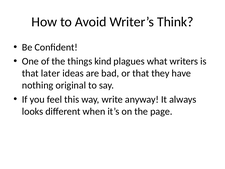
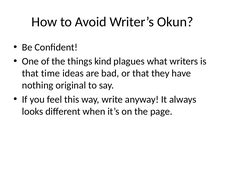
Think: Think -> Okun (175, 22)
later: later -> time (50, 73)
